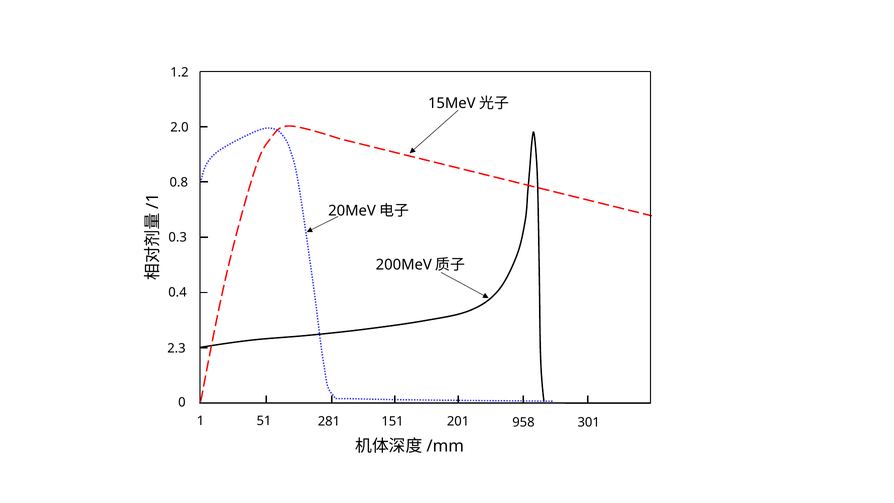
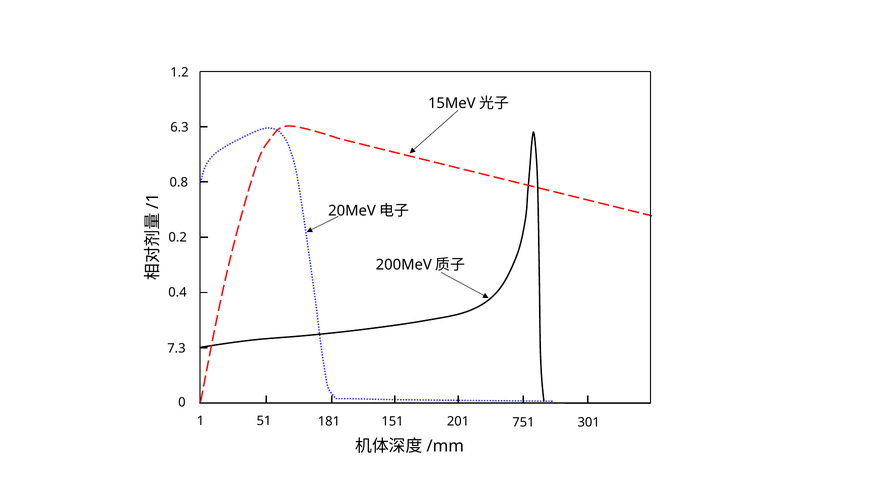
2.0: 2.0 -> 6.3 (179, 127)
0.3: 0.3 -> 0.2 (178, 237)
2.3: 2.3 -> 7.3 (176, 348)
281: 281 -> 181 (329, 421)
958: 958 -> 751 (523, 422)
